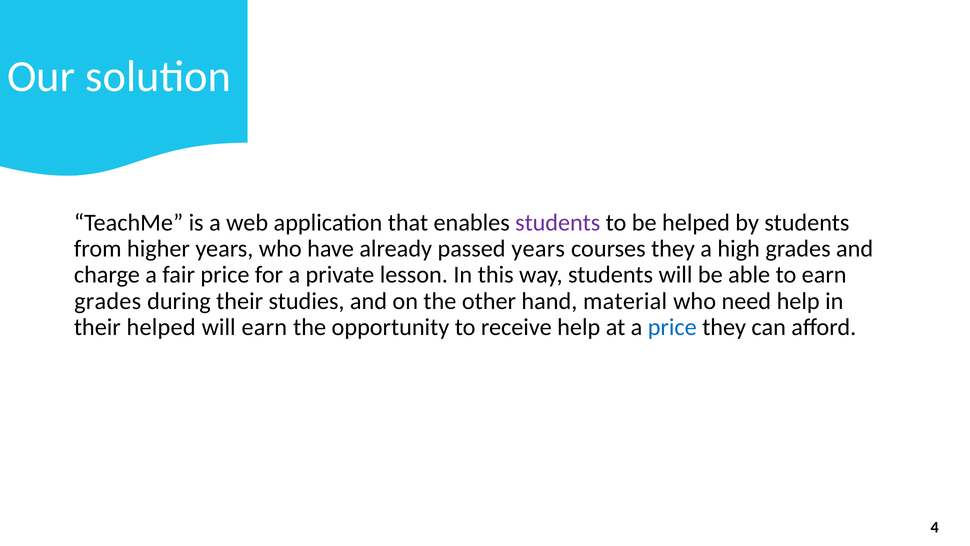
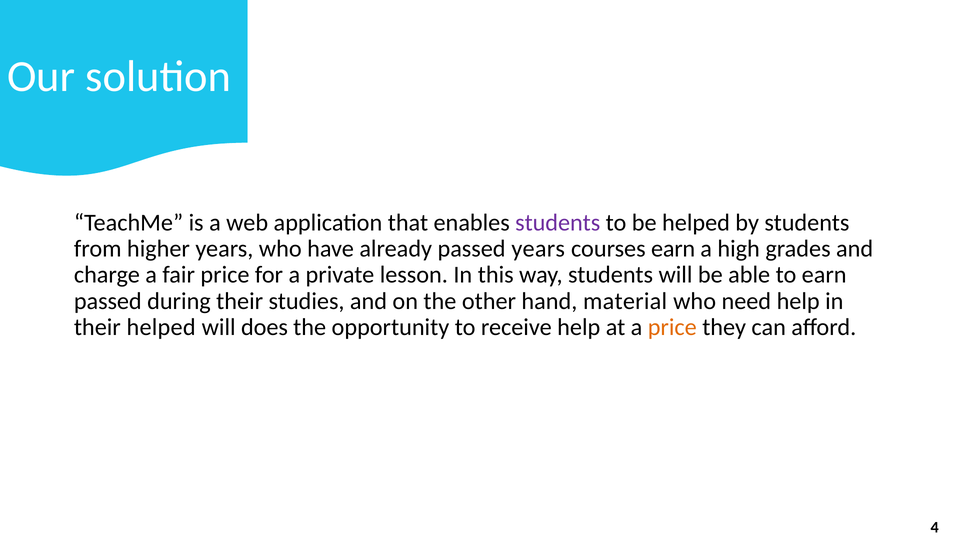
courses they: they -> earn (673, 249)
grades: grades -> passed (108, 301)
will earn: earn -> does (264, 327)
price colour: blue -> orange (672, 327)
